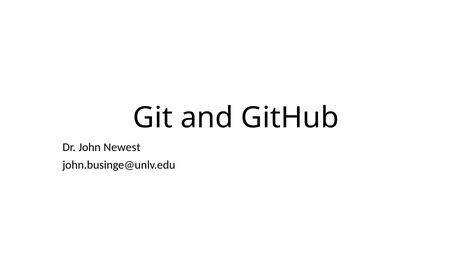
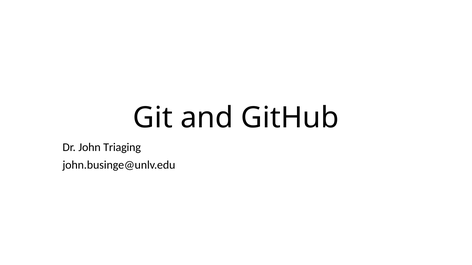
Newest: Newest -> Triaging (122, 148)
